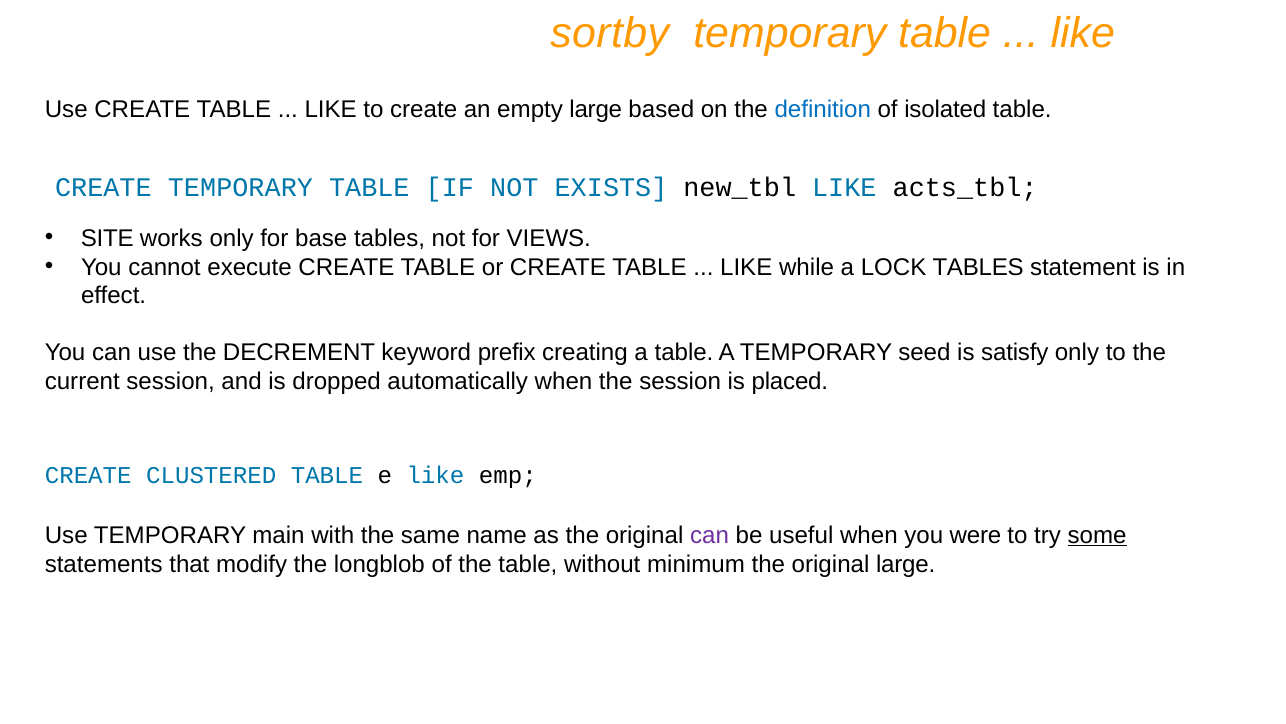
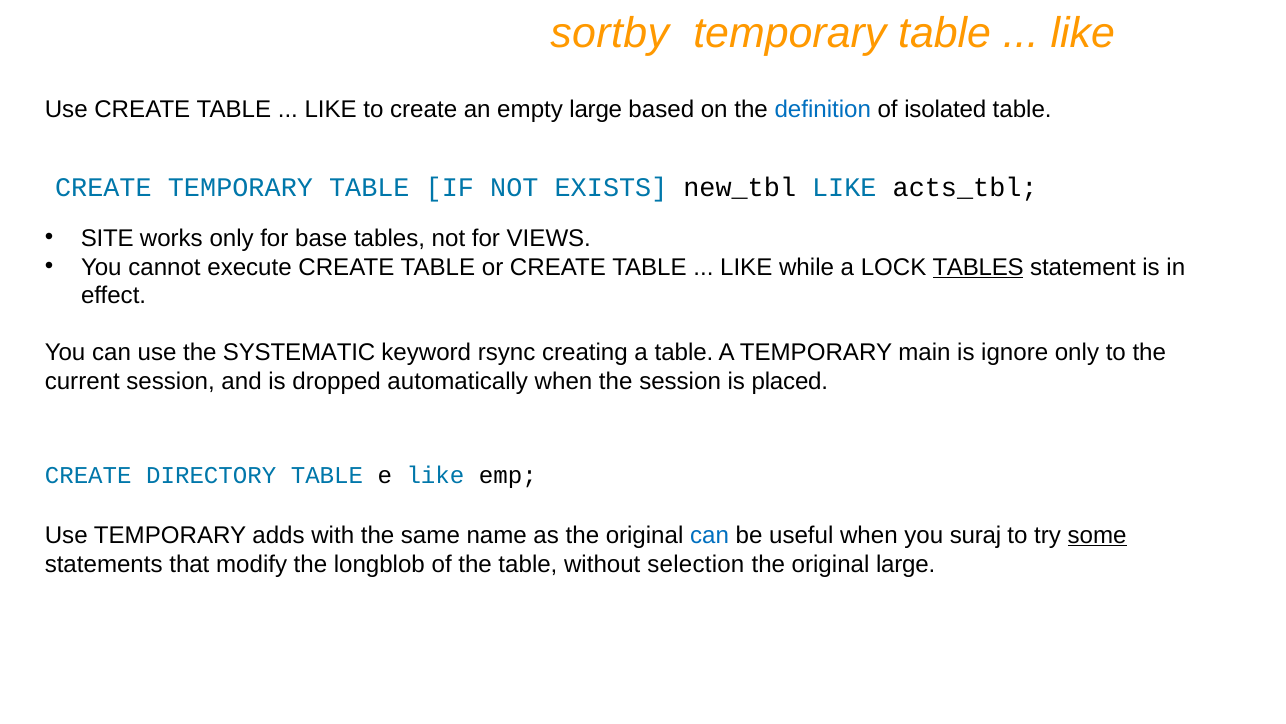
TABLES underline: none -> present (978, 267)
DECREMENT: DECREMENT -> SYSTEMATIC (299, 352)
prefix: prefix -> rsync (507, 352)
seed: seed -> main (924, 352)
satisfy: satisfy -> ignore (1015, 352)
CLUSTERED: CLUSTERED -> DIRECTORY (211, 475)
main: main -> adds (279, 535)
can colour: purple -> blue (710, 535)
were: were -> suraj (975, 535)
minimum: minimum -> selection (696, 564)
